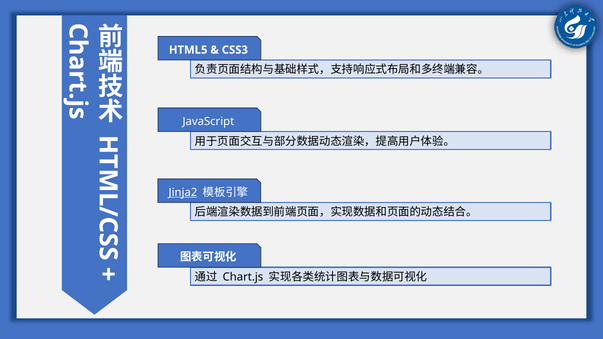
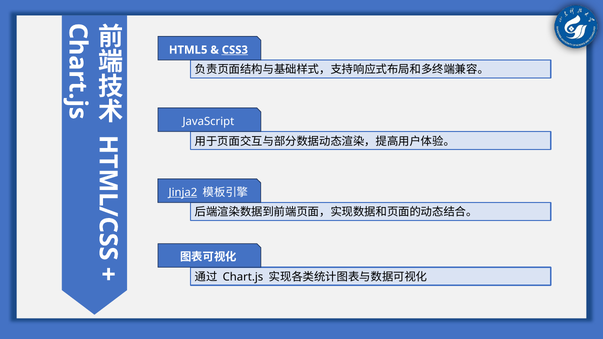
CSS3 underline: none -> present (235, 50)
